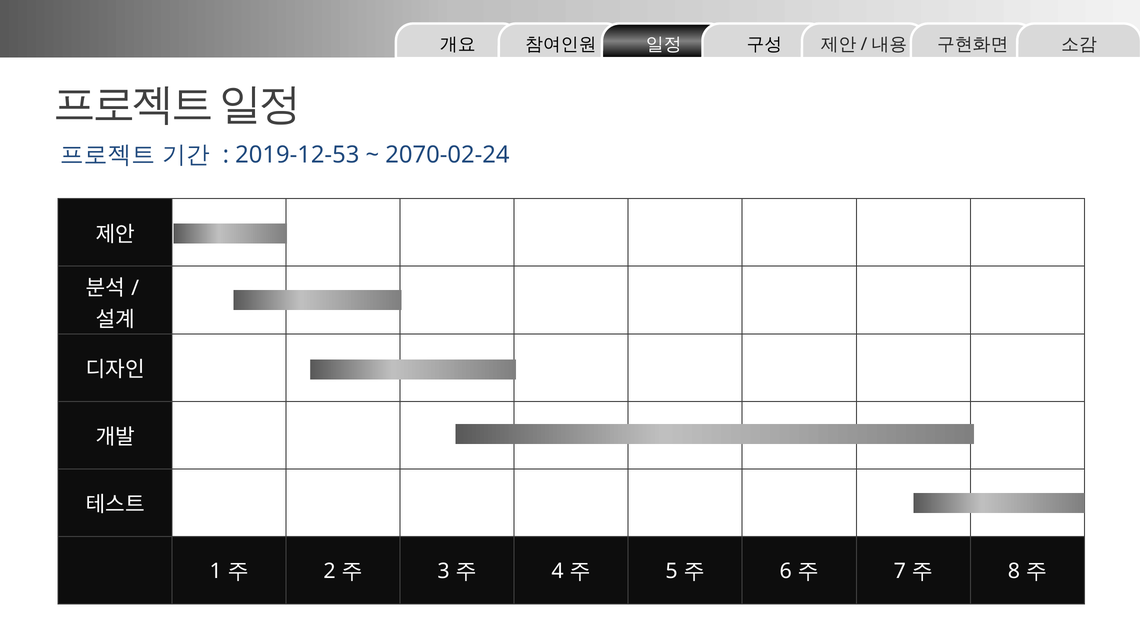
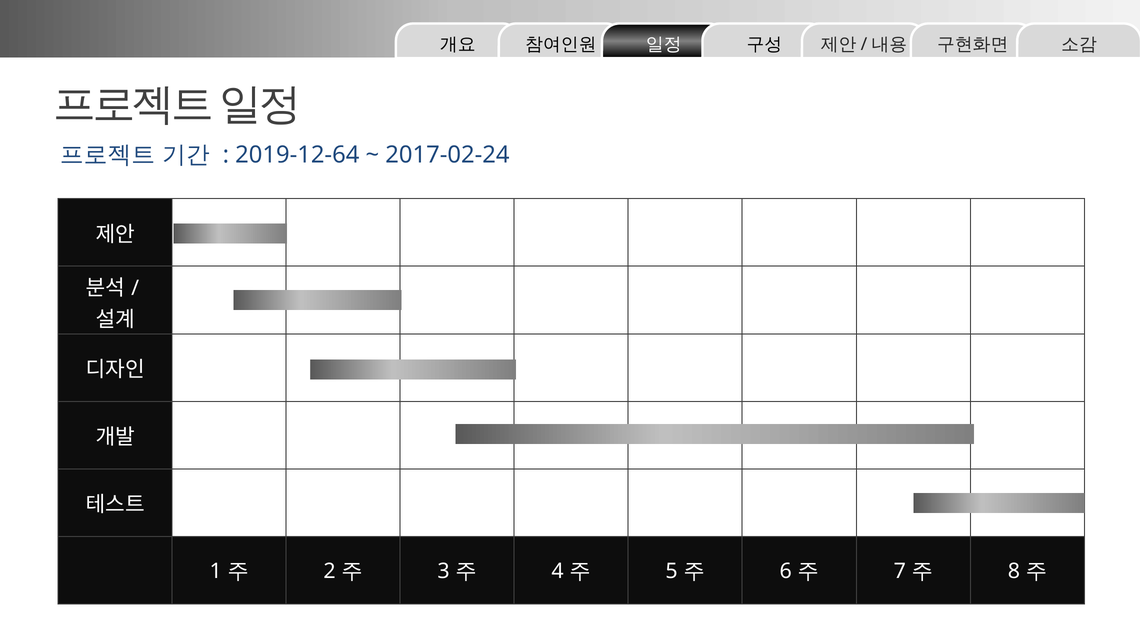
2019-12-53: 2019-12-53 -> 2019-12-64 (297, 155)
2070-02-24: 2070-02-24 -> 2017-02-24 (447, 155)
